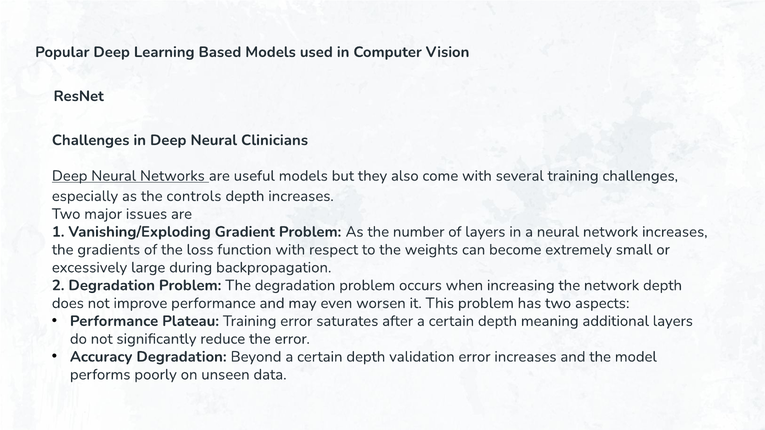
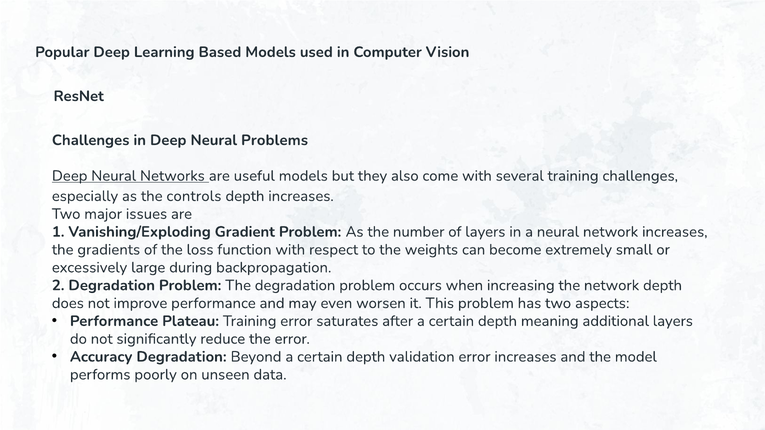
Clinicians: Clinicians -> Problems (275, 140)
